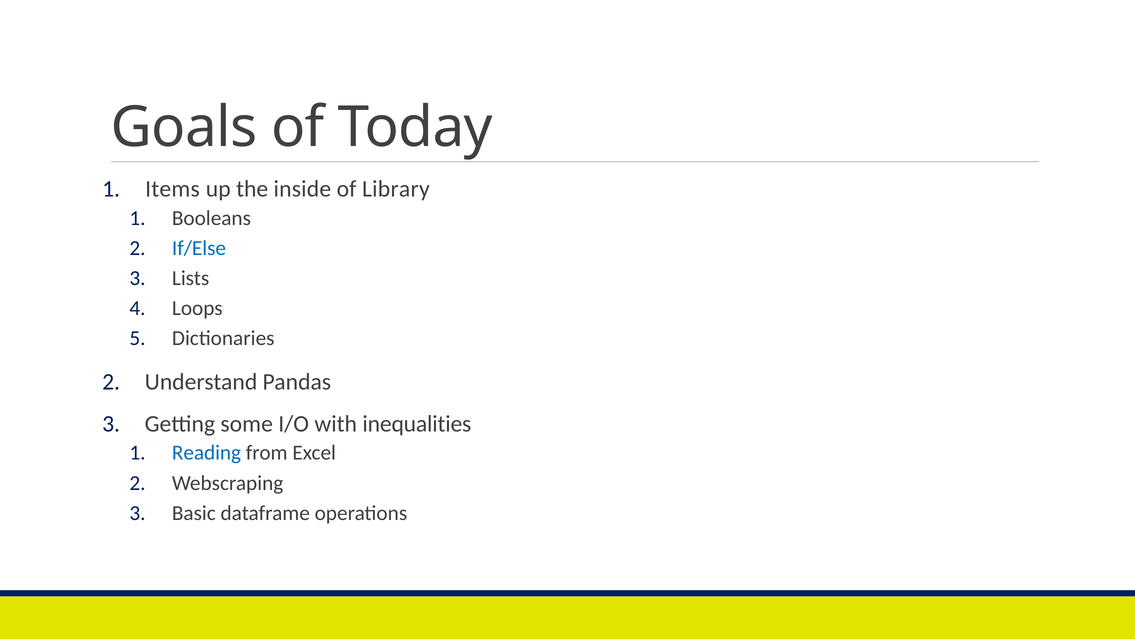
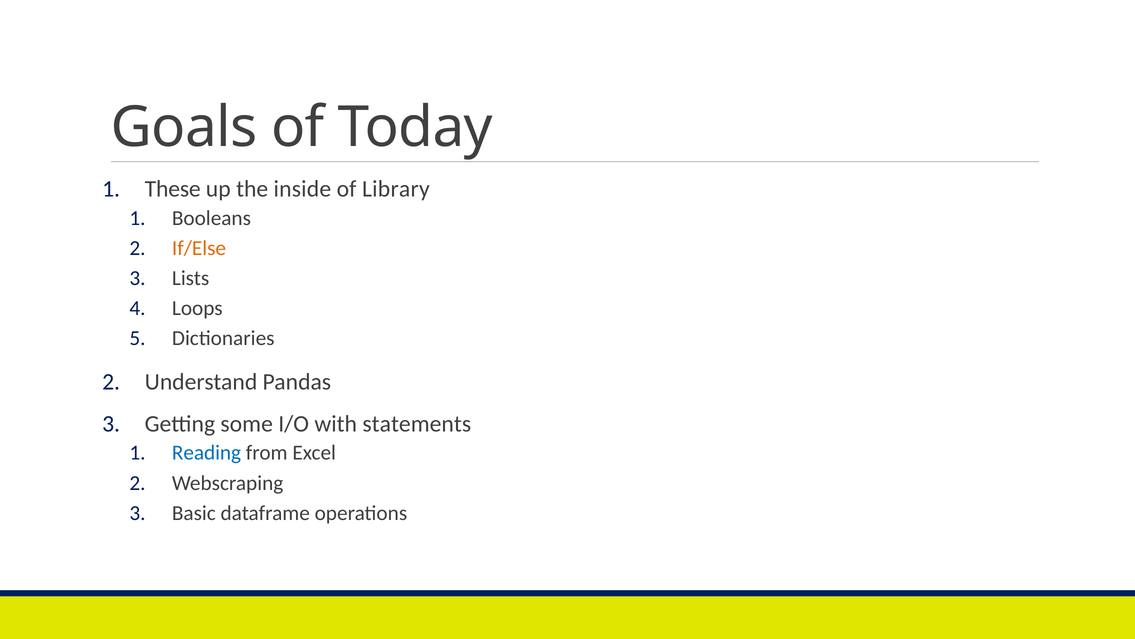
Items: Items -> These (173, 189)
If/Else colour: blue -> orange (199, 248)
inequalities: inequalities -> statements (417, 423)
